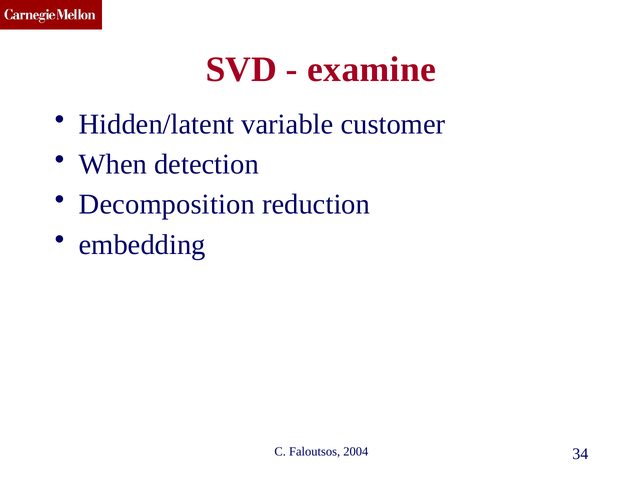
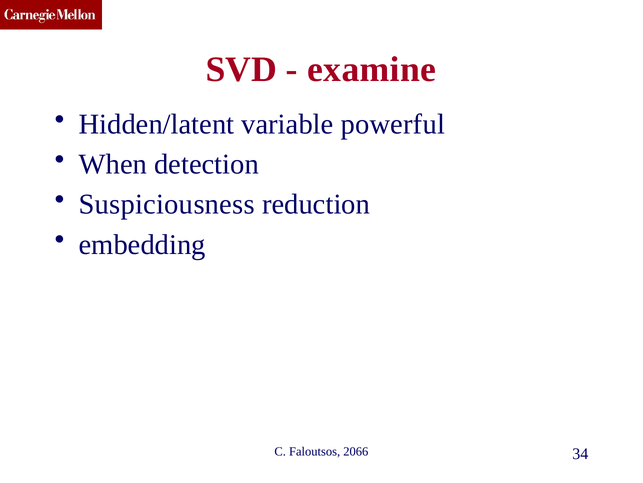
customer: customer -> powerful (393, 124)
Decomposition: Decomposition -> Suspiciousness (167, 204)
2004: 2004 -> 2066 (356, 451)
